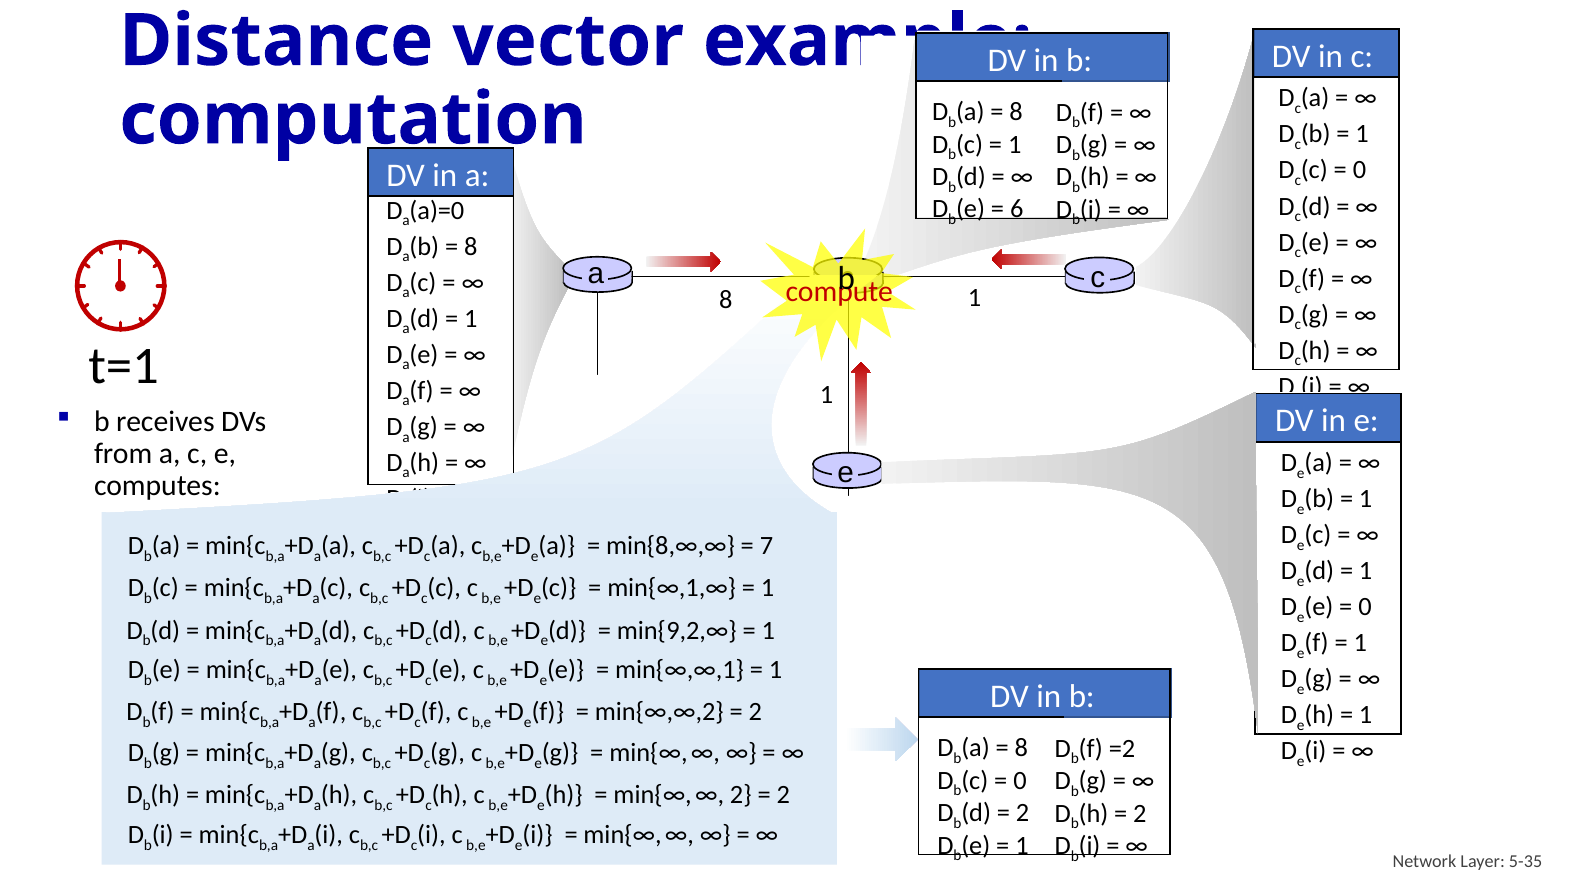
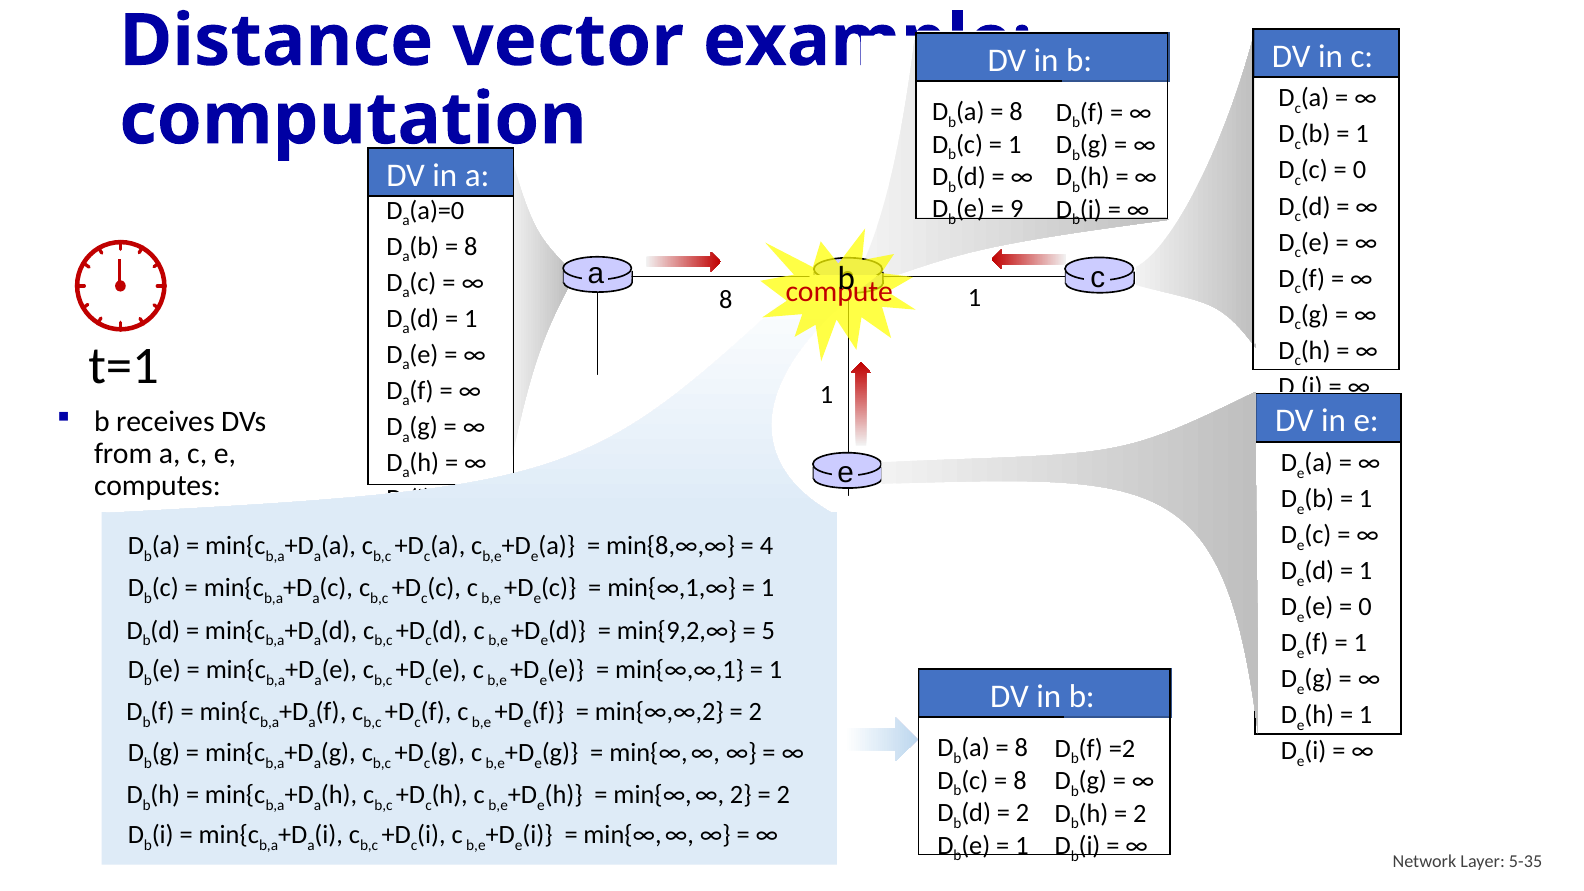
6: 6 -> 9 (1017, 209)
7: 7 -> 4 (767, 546)
1: 1 -> 5 (768, 630)
0: 0 -> 8 (1020, 781)
